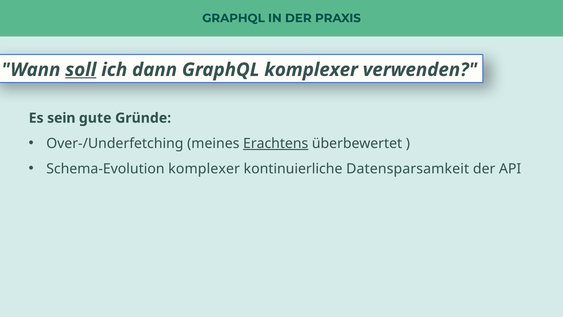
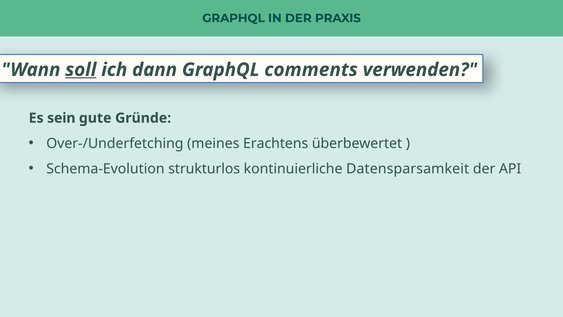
GraphQL komplexer: komplexer -> comments (311, 70)
Erachtens underline: present -> none (276, 143)
Schema-Evolution komplexer: komplexer -> strukturlos (204, 169)
